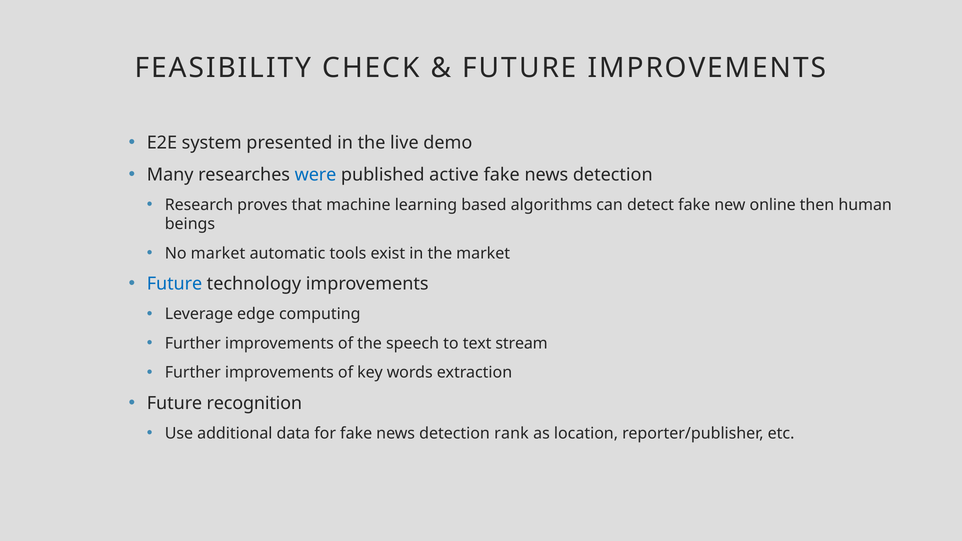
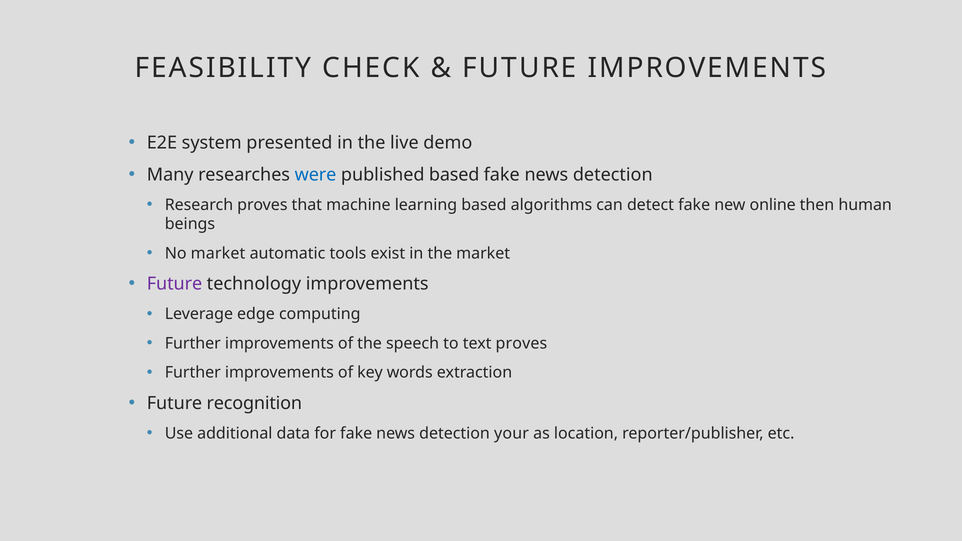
published active: active -> based (454, 175)
Future colour: blue -> purple (174, 284)
text stream: stream -> proves (521, 344)
rank: rank -> your (511, 434)
